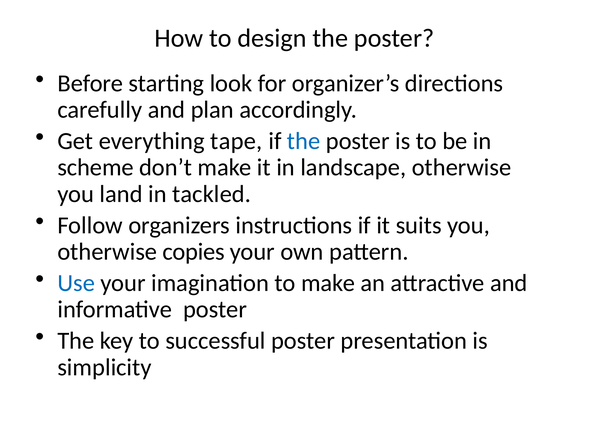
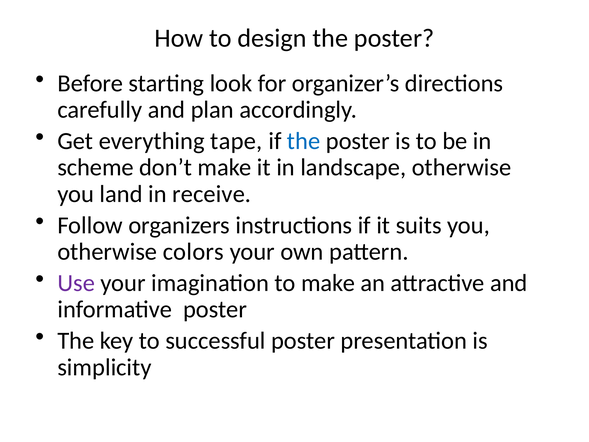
tackled: tackled -> receive (212, 194)
copies: copies -> colors (193, 252)
Use colour: blue -> purple (76, 283)
